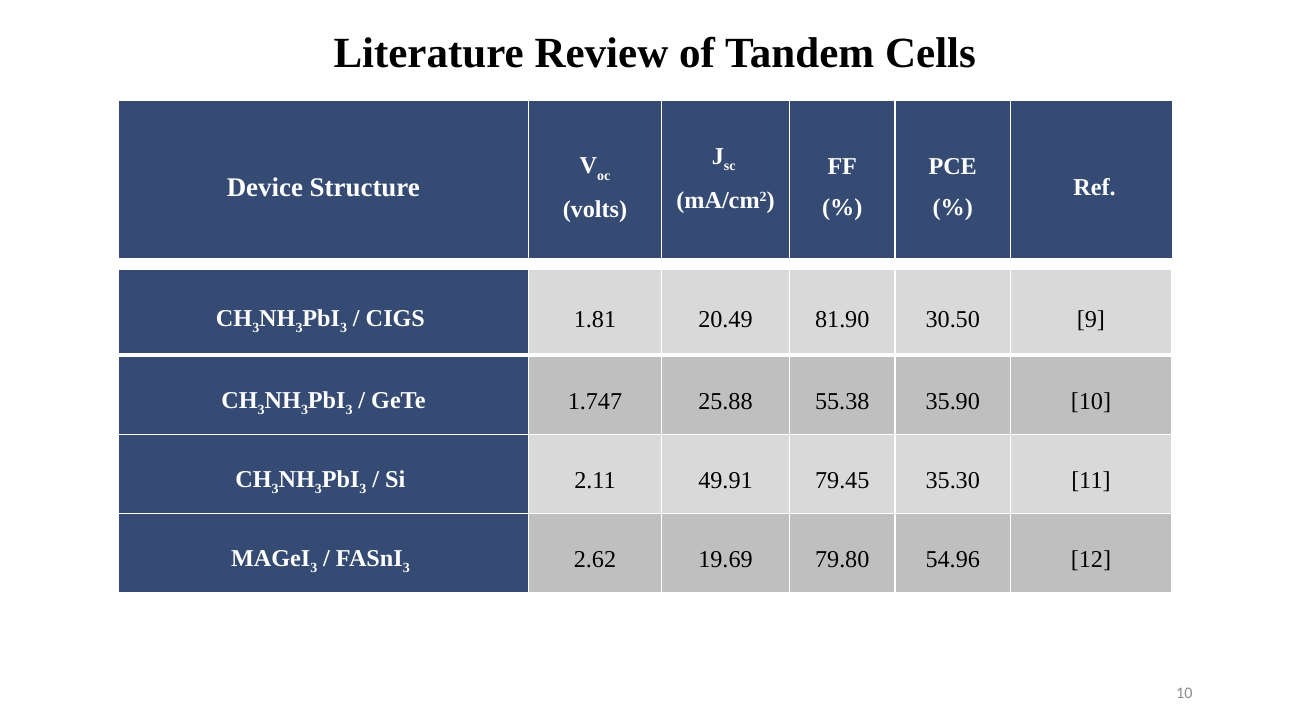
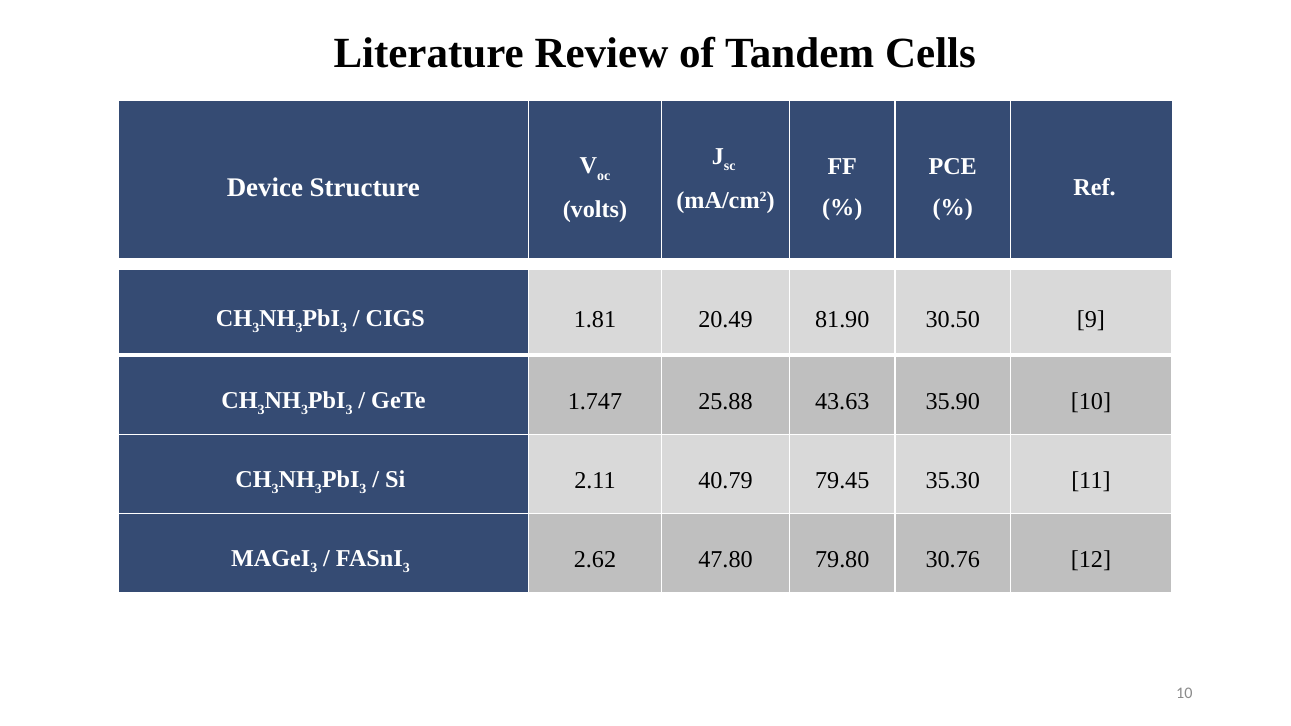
55.38: 55.38 -> 43.63 (842, 402)
49.91: 49.91 -> 40.79 (725, 481)
19.69: 19.69 -> 47.80 (725, 560)
54.96: 54.96 -> 30.76 (953, 560)
